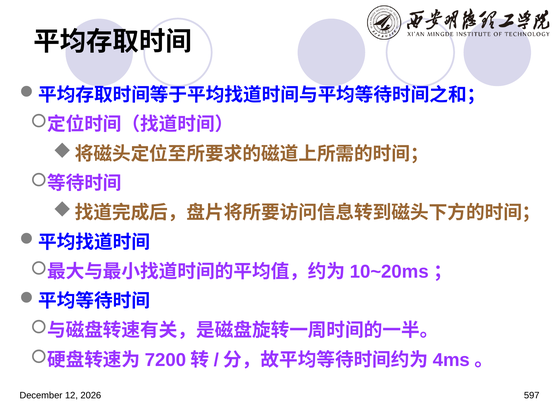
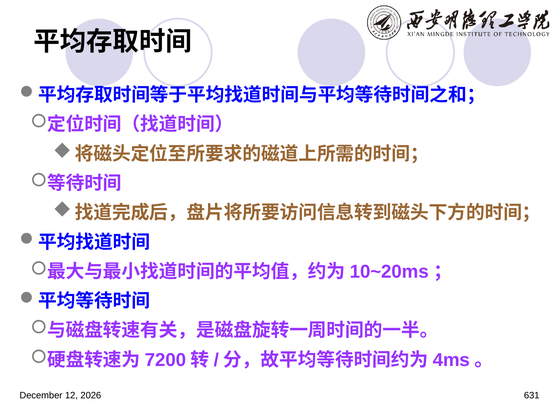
597: 597 -> 631 (532, 396)
